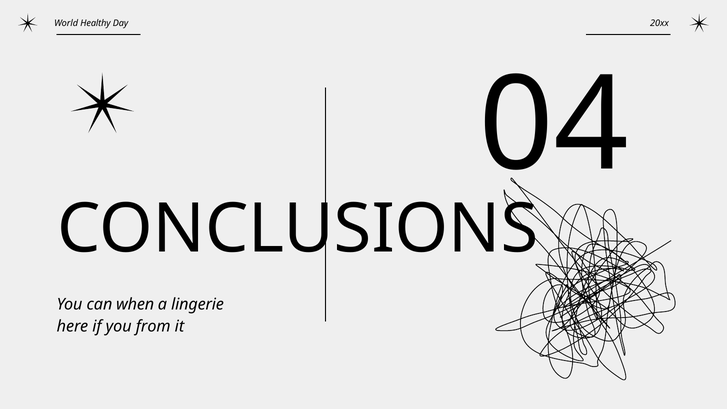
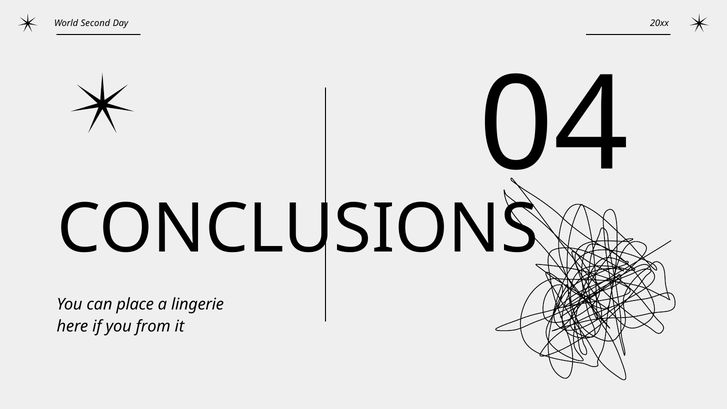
Healthy: Healthy -> Second (95, 23)
when: when -> place (135, 304)
